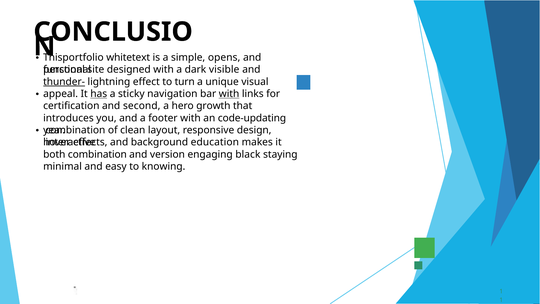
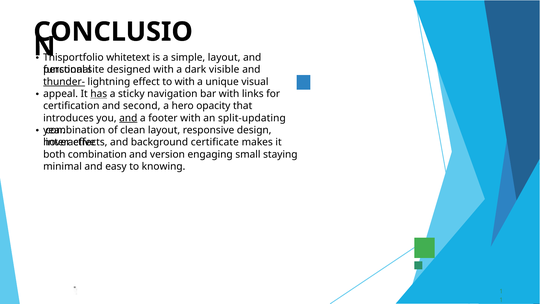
simple opens: opens -> layout (224, 57)
to turn: turn -> with (185, 82)
with underline: present -> none (229, 94)
growth: growth -> opacity (213, 106)
and underline: none -> present (128, 118)
code-updating: code-updating -> split-updating (252, 118)
education: education -> certificate (215, 142)
black: black -> small (248, 154)
